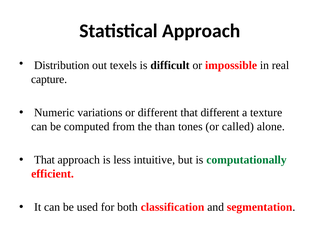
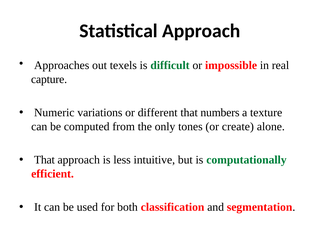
Distribution: Distribution -> Approaches (62, 65)
difficult colour: black -> green (170, 65)
that different: different -> numbers (220, 113)
than: than -> only (165, 126)
called: called -> create (238, 126)
